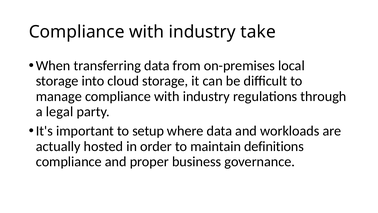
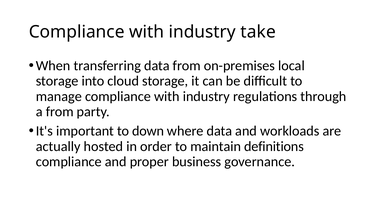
a legal: legal -> from (60, 112)
setup: setup -> down (148, 131)
